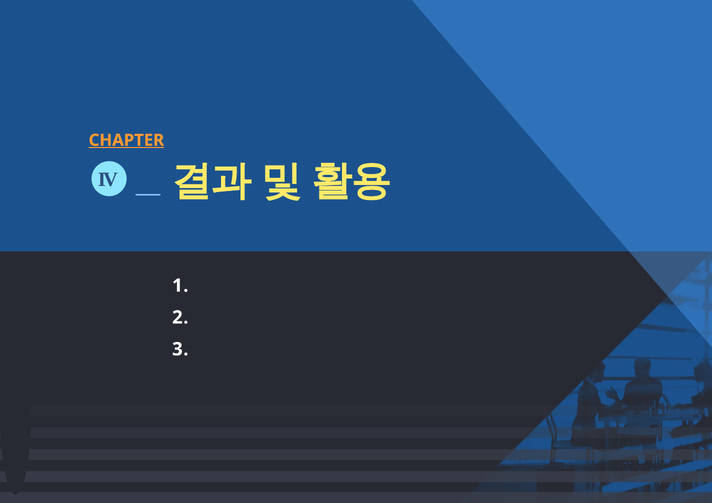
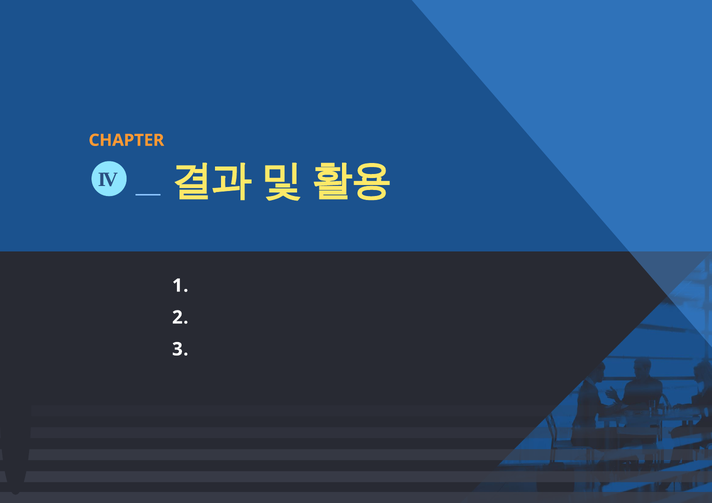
CHAPTER underline: present -> none (126, 140)
